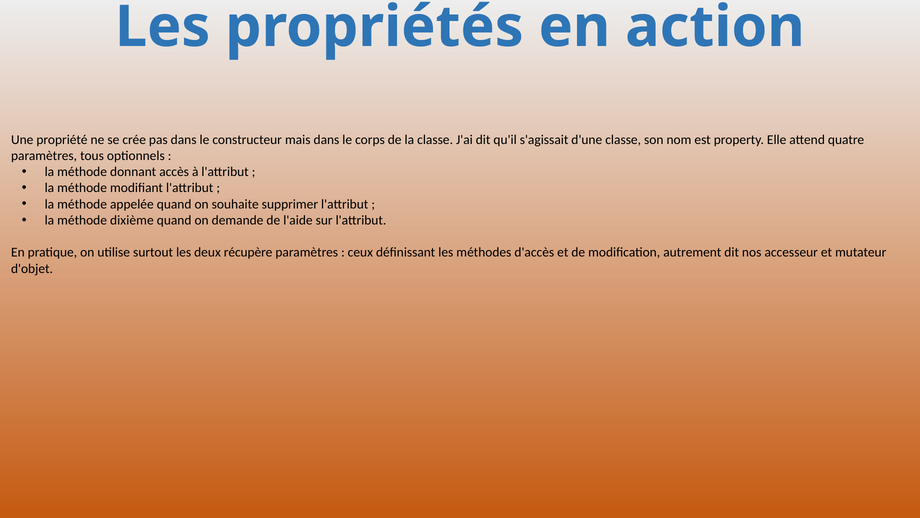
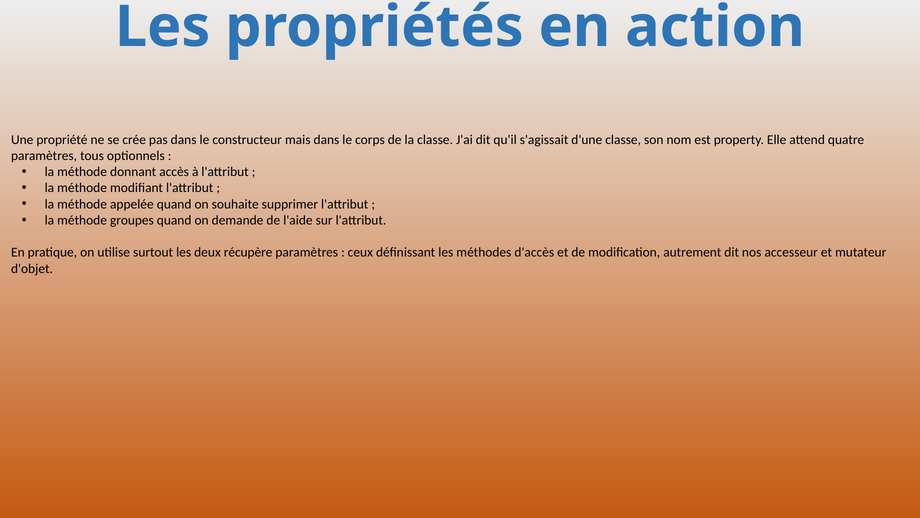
dixième: dixième -> groupes (132, 220)
